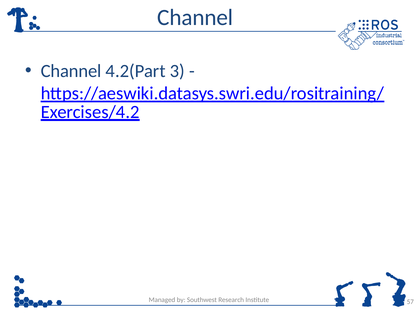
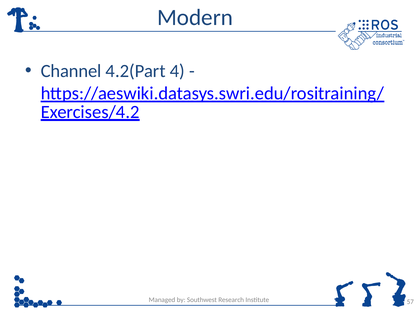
Channel: Channel -> Modern (195, 18)
3: 3 -> 4 (177, 71)
